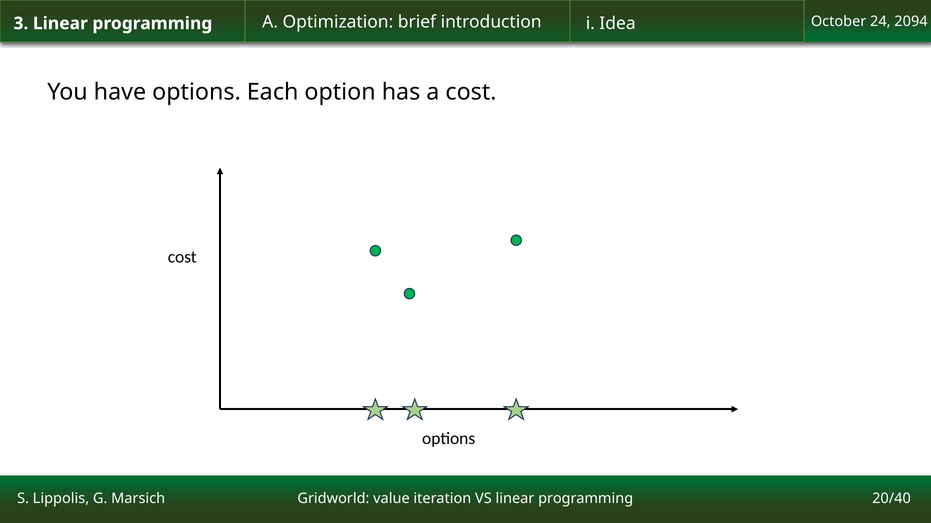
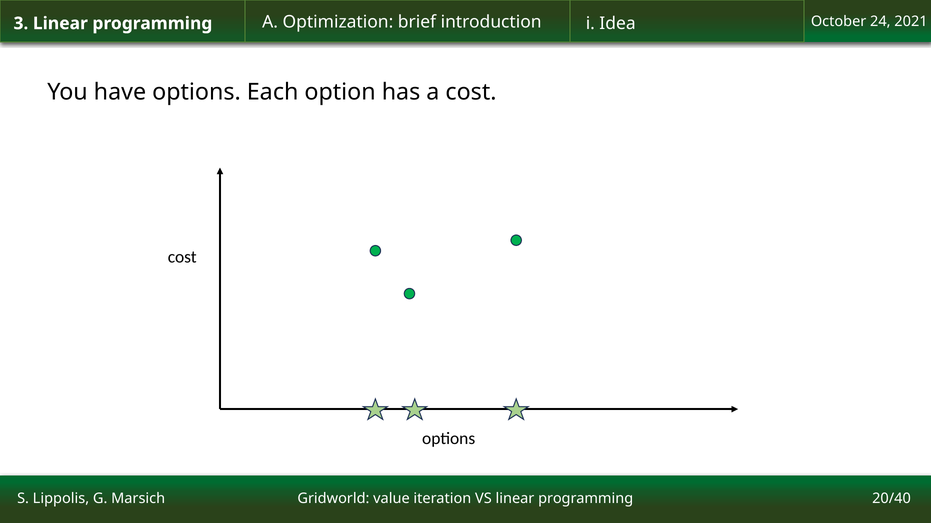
2094: 2094 -> 2021 (911, 22)
